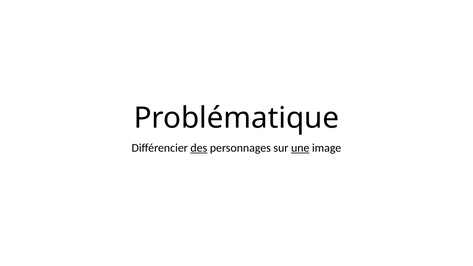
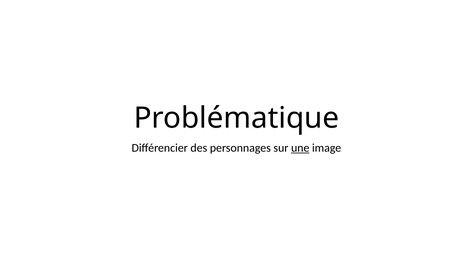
des underline: present -> none (199, 148)
